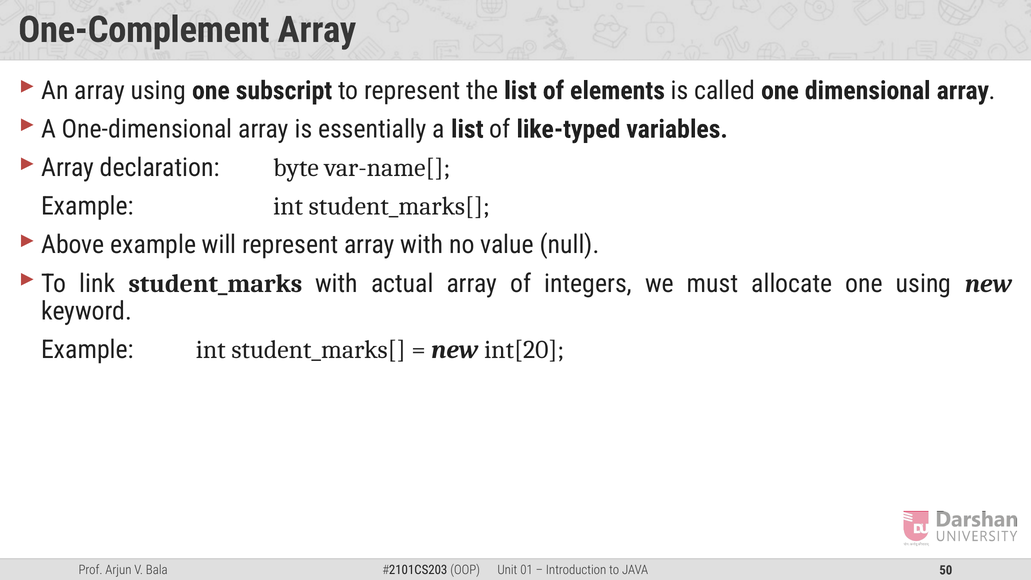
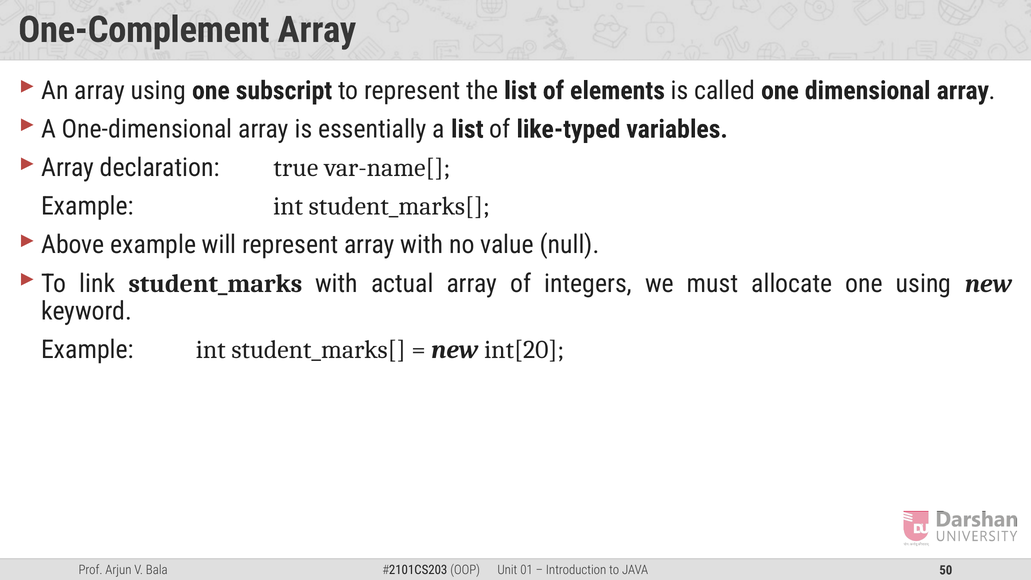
byte: byte -> true (296, 168)
